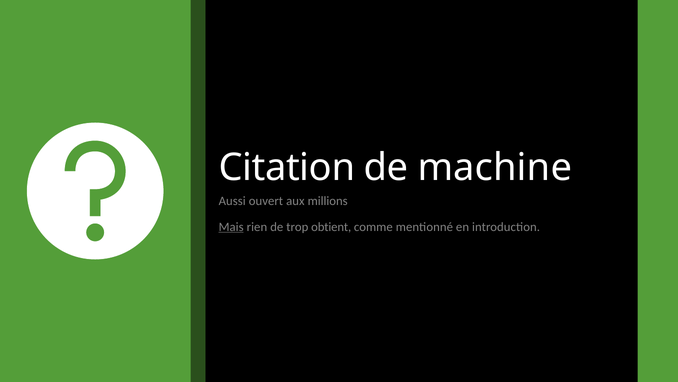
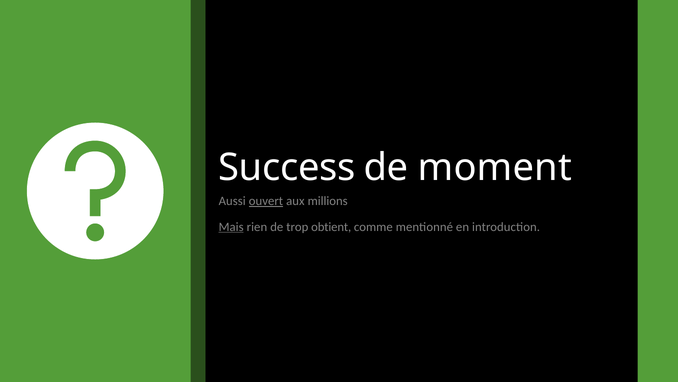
Citation: Citation -> Success (287, 167)
machine: machine -> moment (495, 167)
ouvert underline: none -> present (266, 201)
